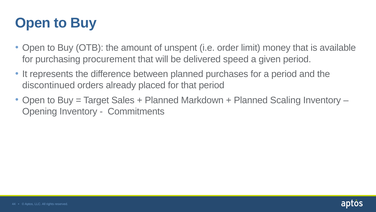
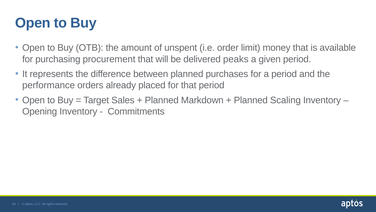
speed: speed -> peaks (236, 59)
discontinued: discontinued -> performance (49, 85)
